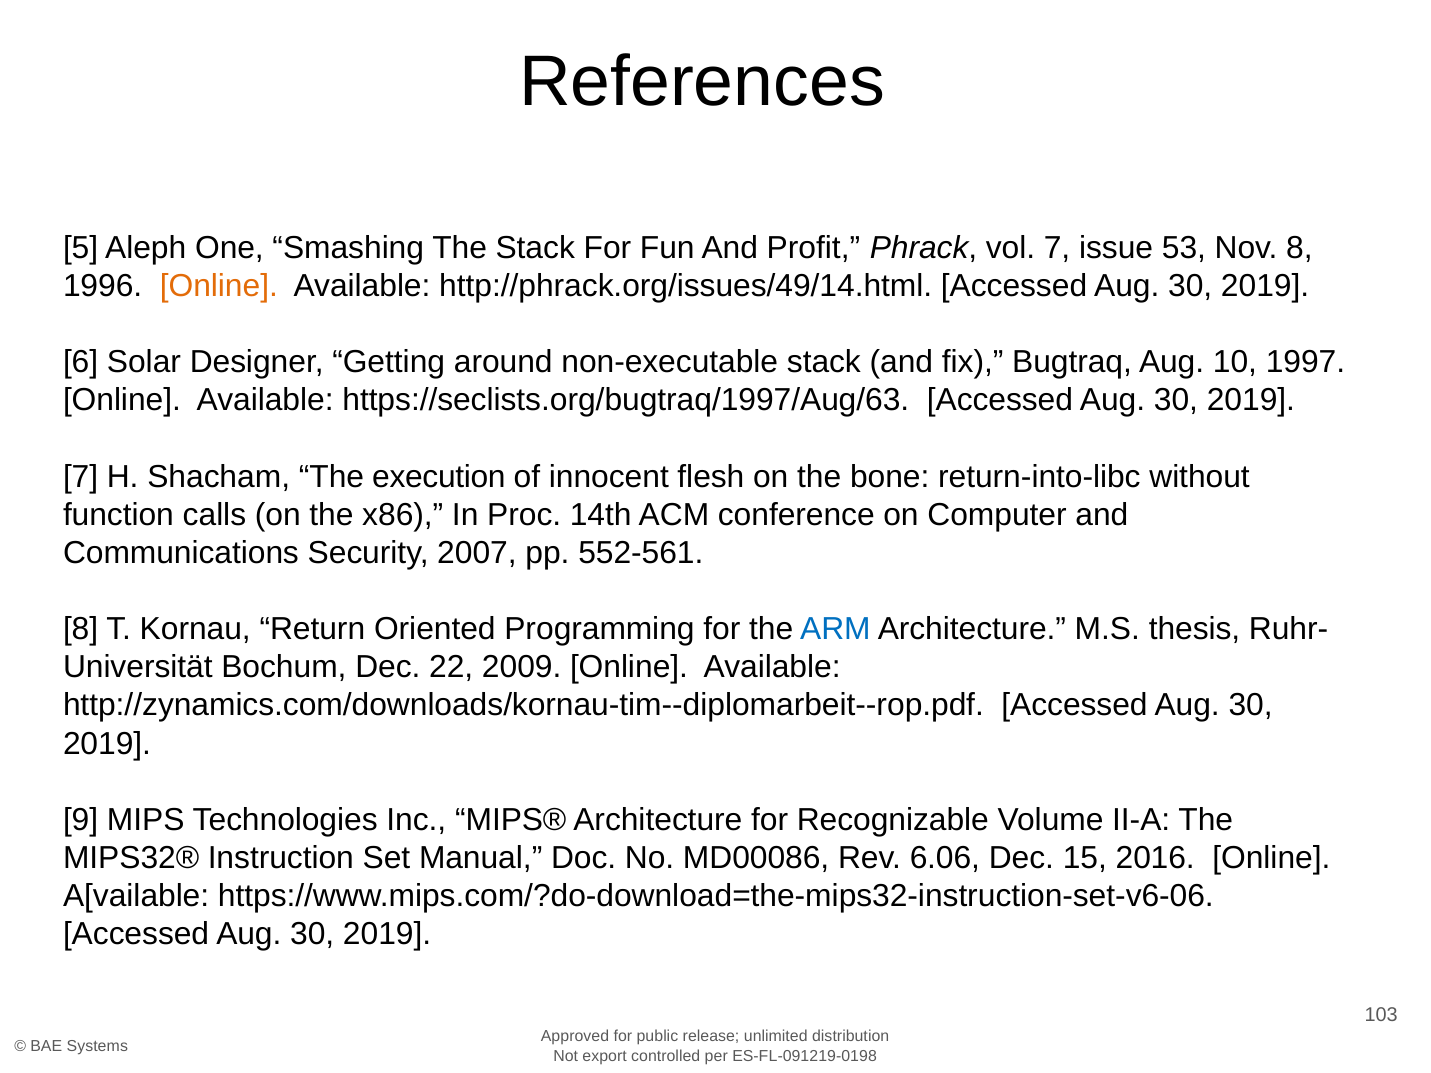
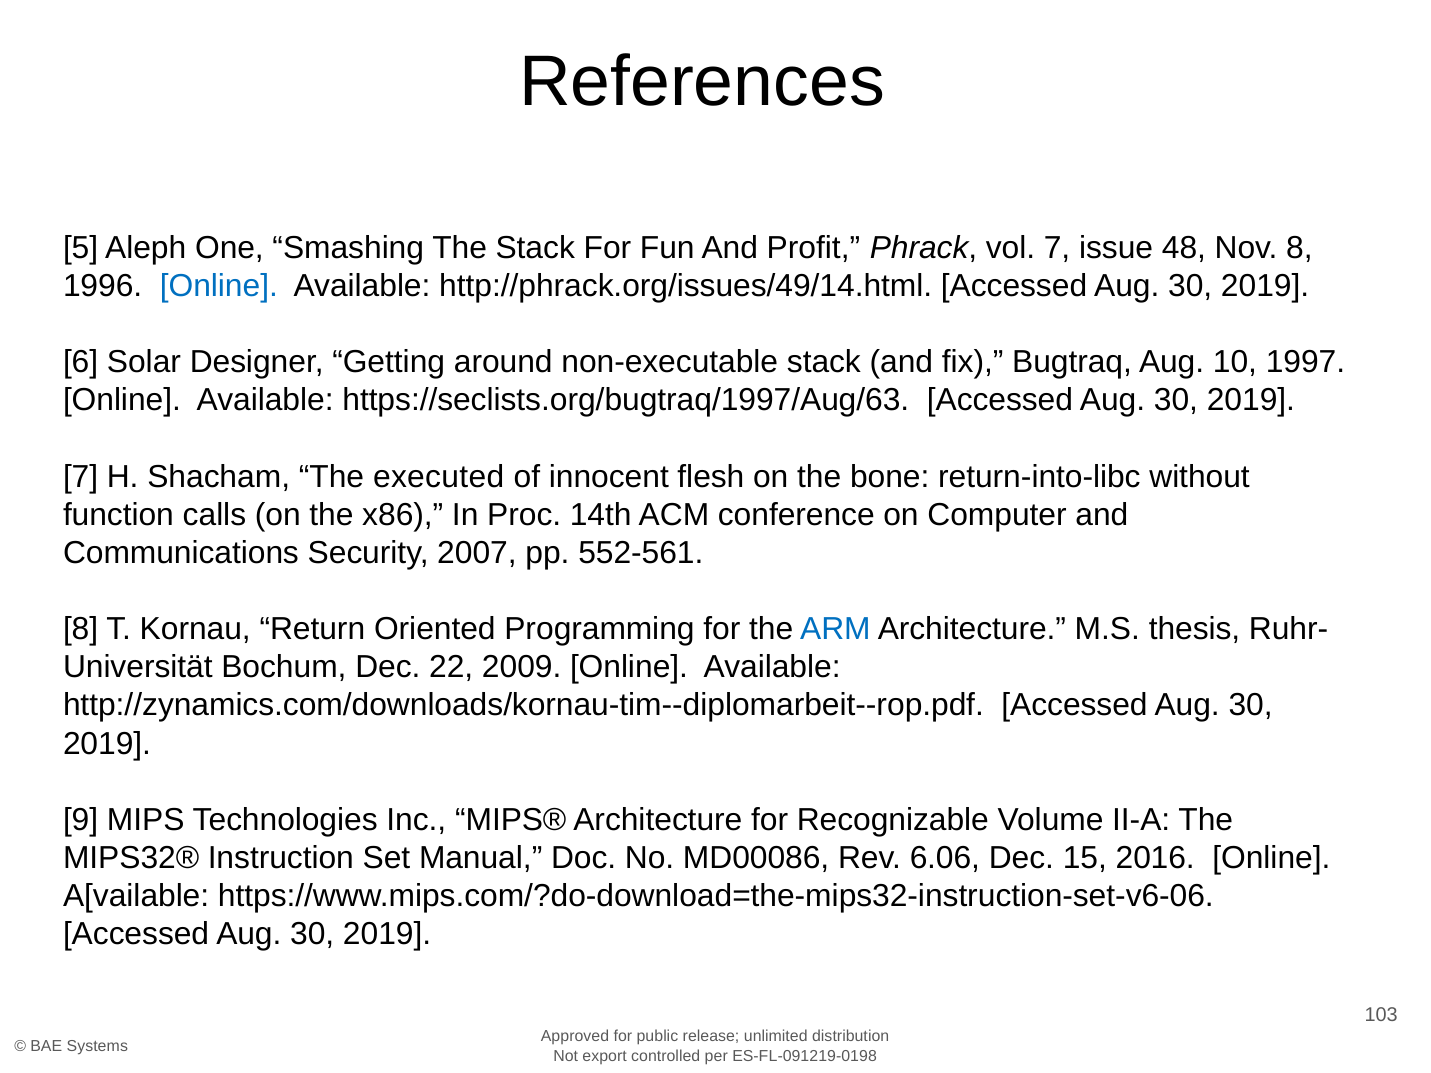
53: 53 -> 48 (1184, 248)
Online colour: orange -> blue (219, 286)
execution: execution -> executed (439, 477)
